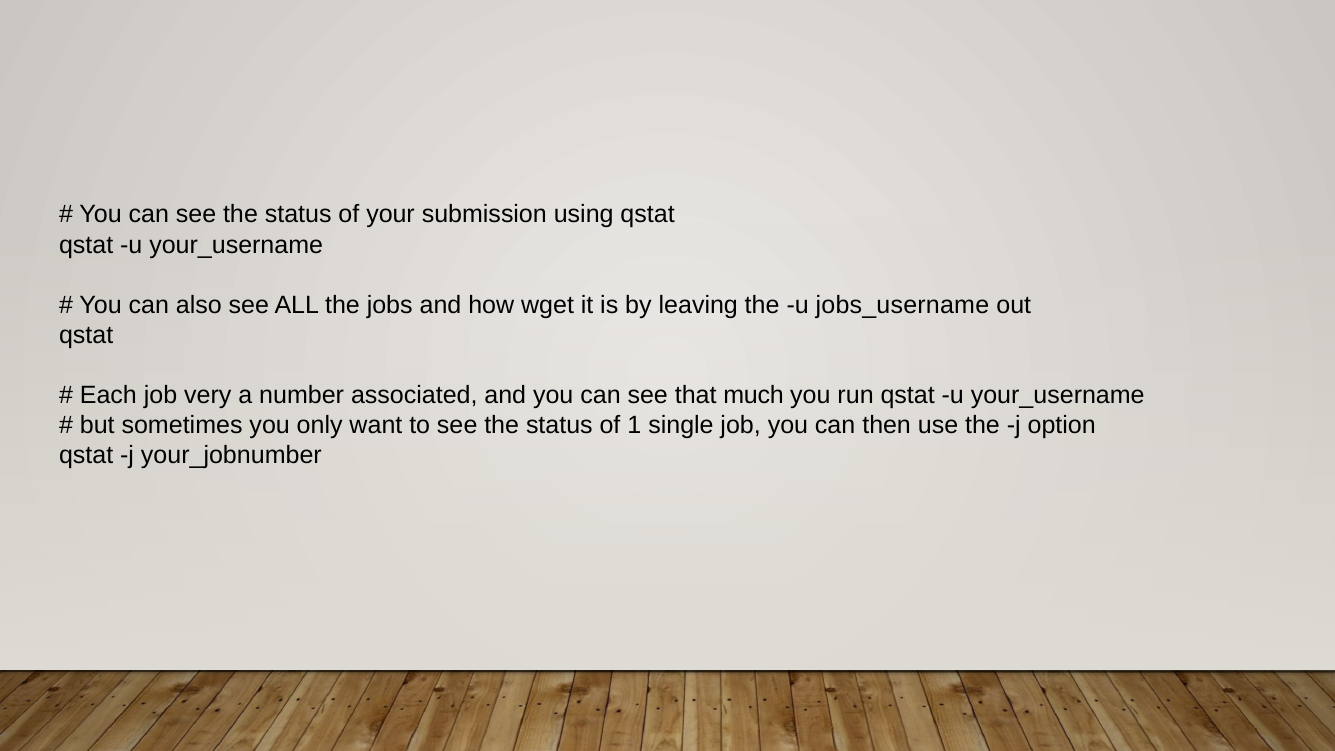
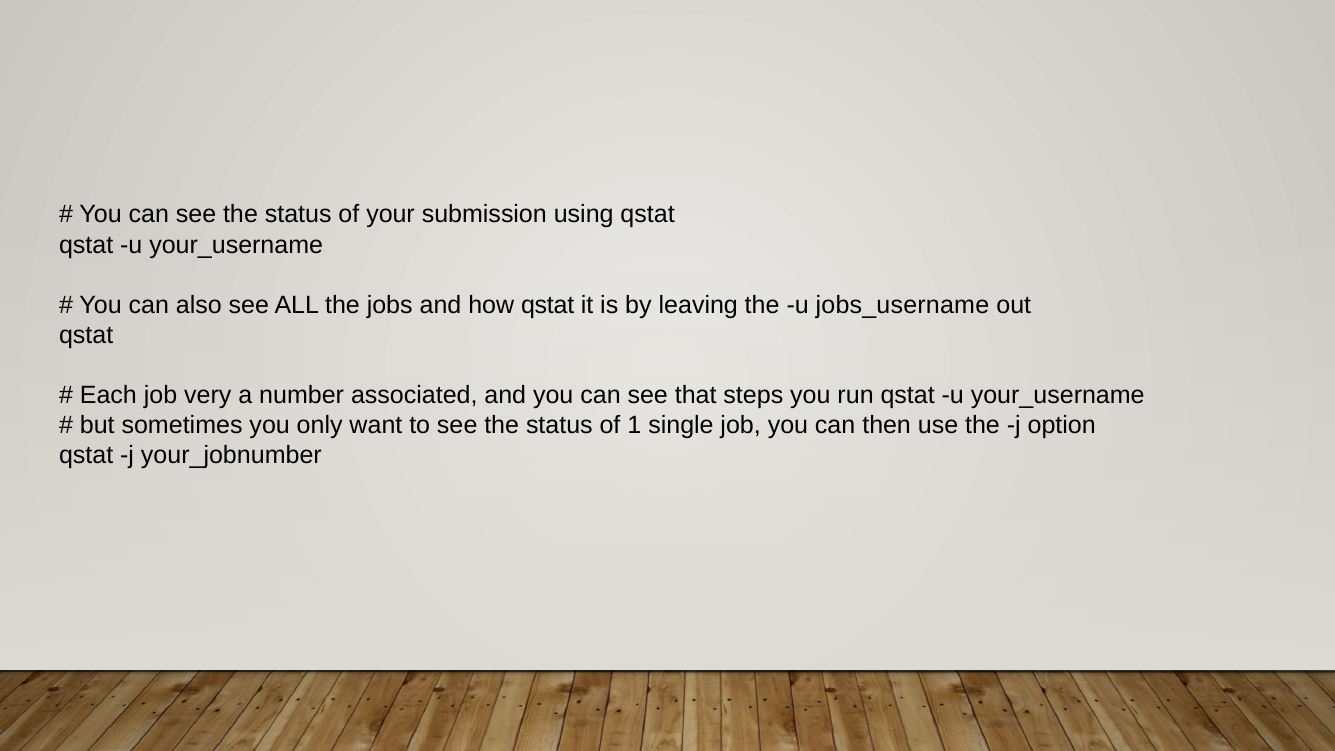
how wget: wget -> qstat (548, 305)
much: much -> steps (753, 395)
